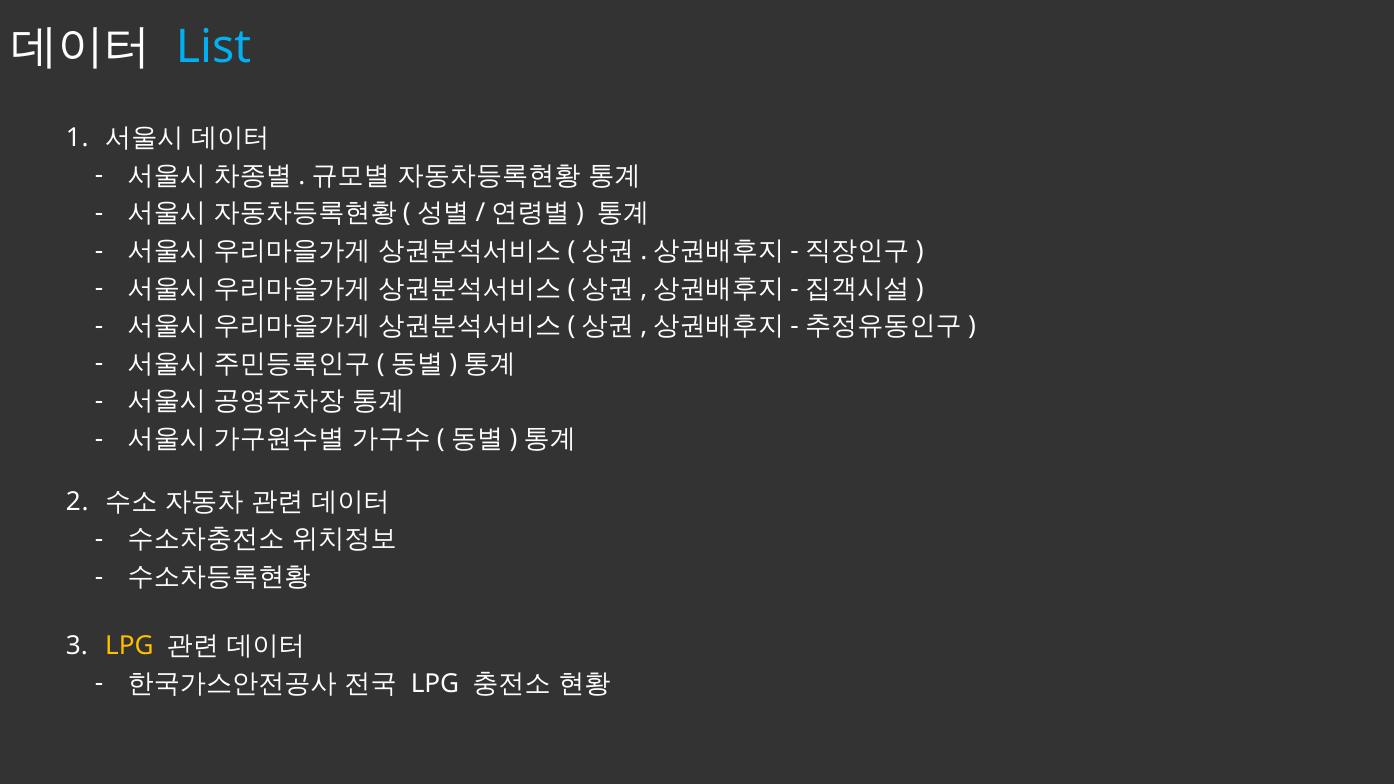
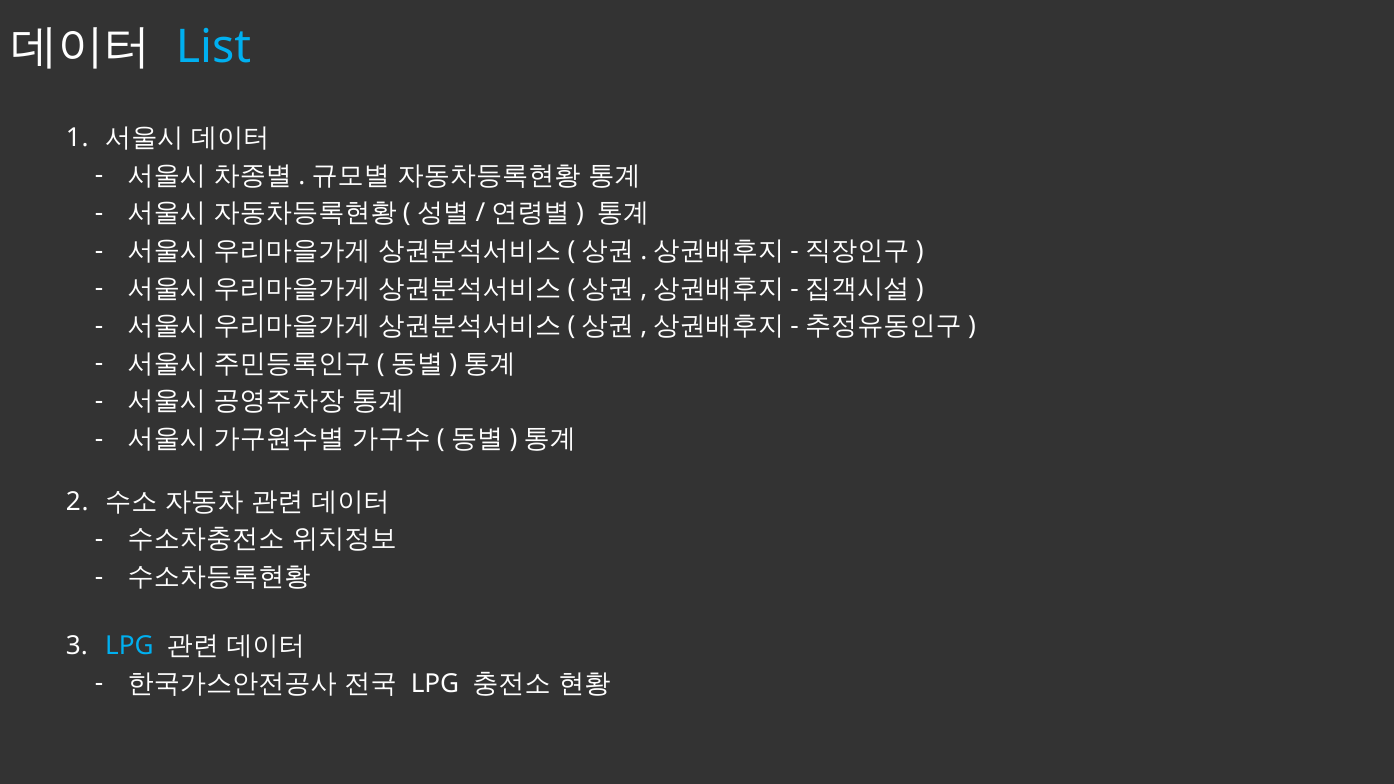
LPG colour: yellow -> light blue (129, 646)
